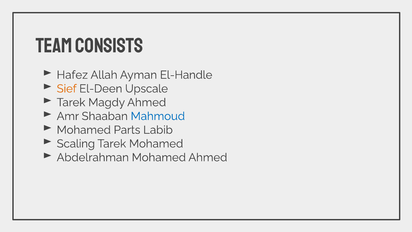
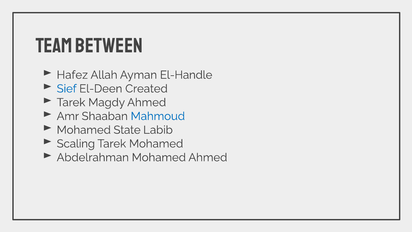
Consists: Consists -> Between (109, 46)
Sief colour: orange -> blue (67, 89)
Upscale: Upscale -> Created (146, 89)
Parts: Parts -> State (127, 130)
